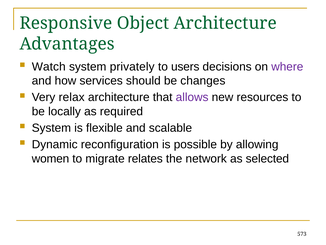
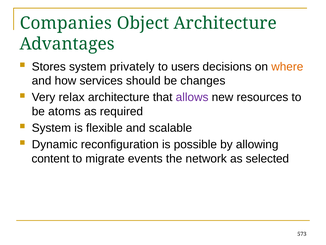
Responsive: Responsive -> Companies (66, 23)
Watch: Watch -> Stores (49, 67)
where colour: purple -> orange (287, 67)
locally: locally -> atoms (64, 111)
women: women -> content (50, 158)
relates: relates -> events (145, 158)
